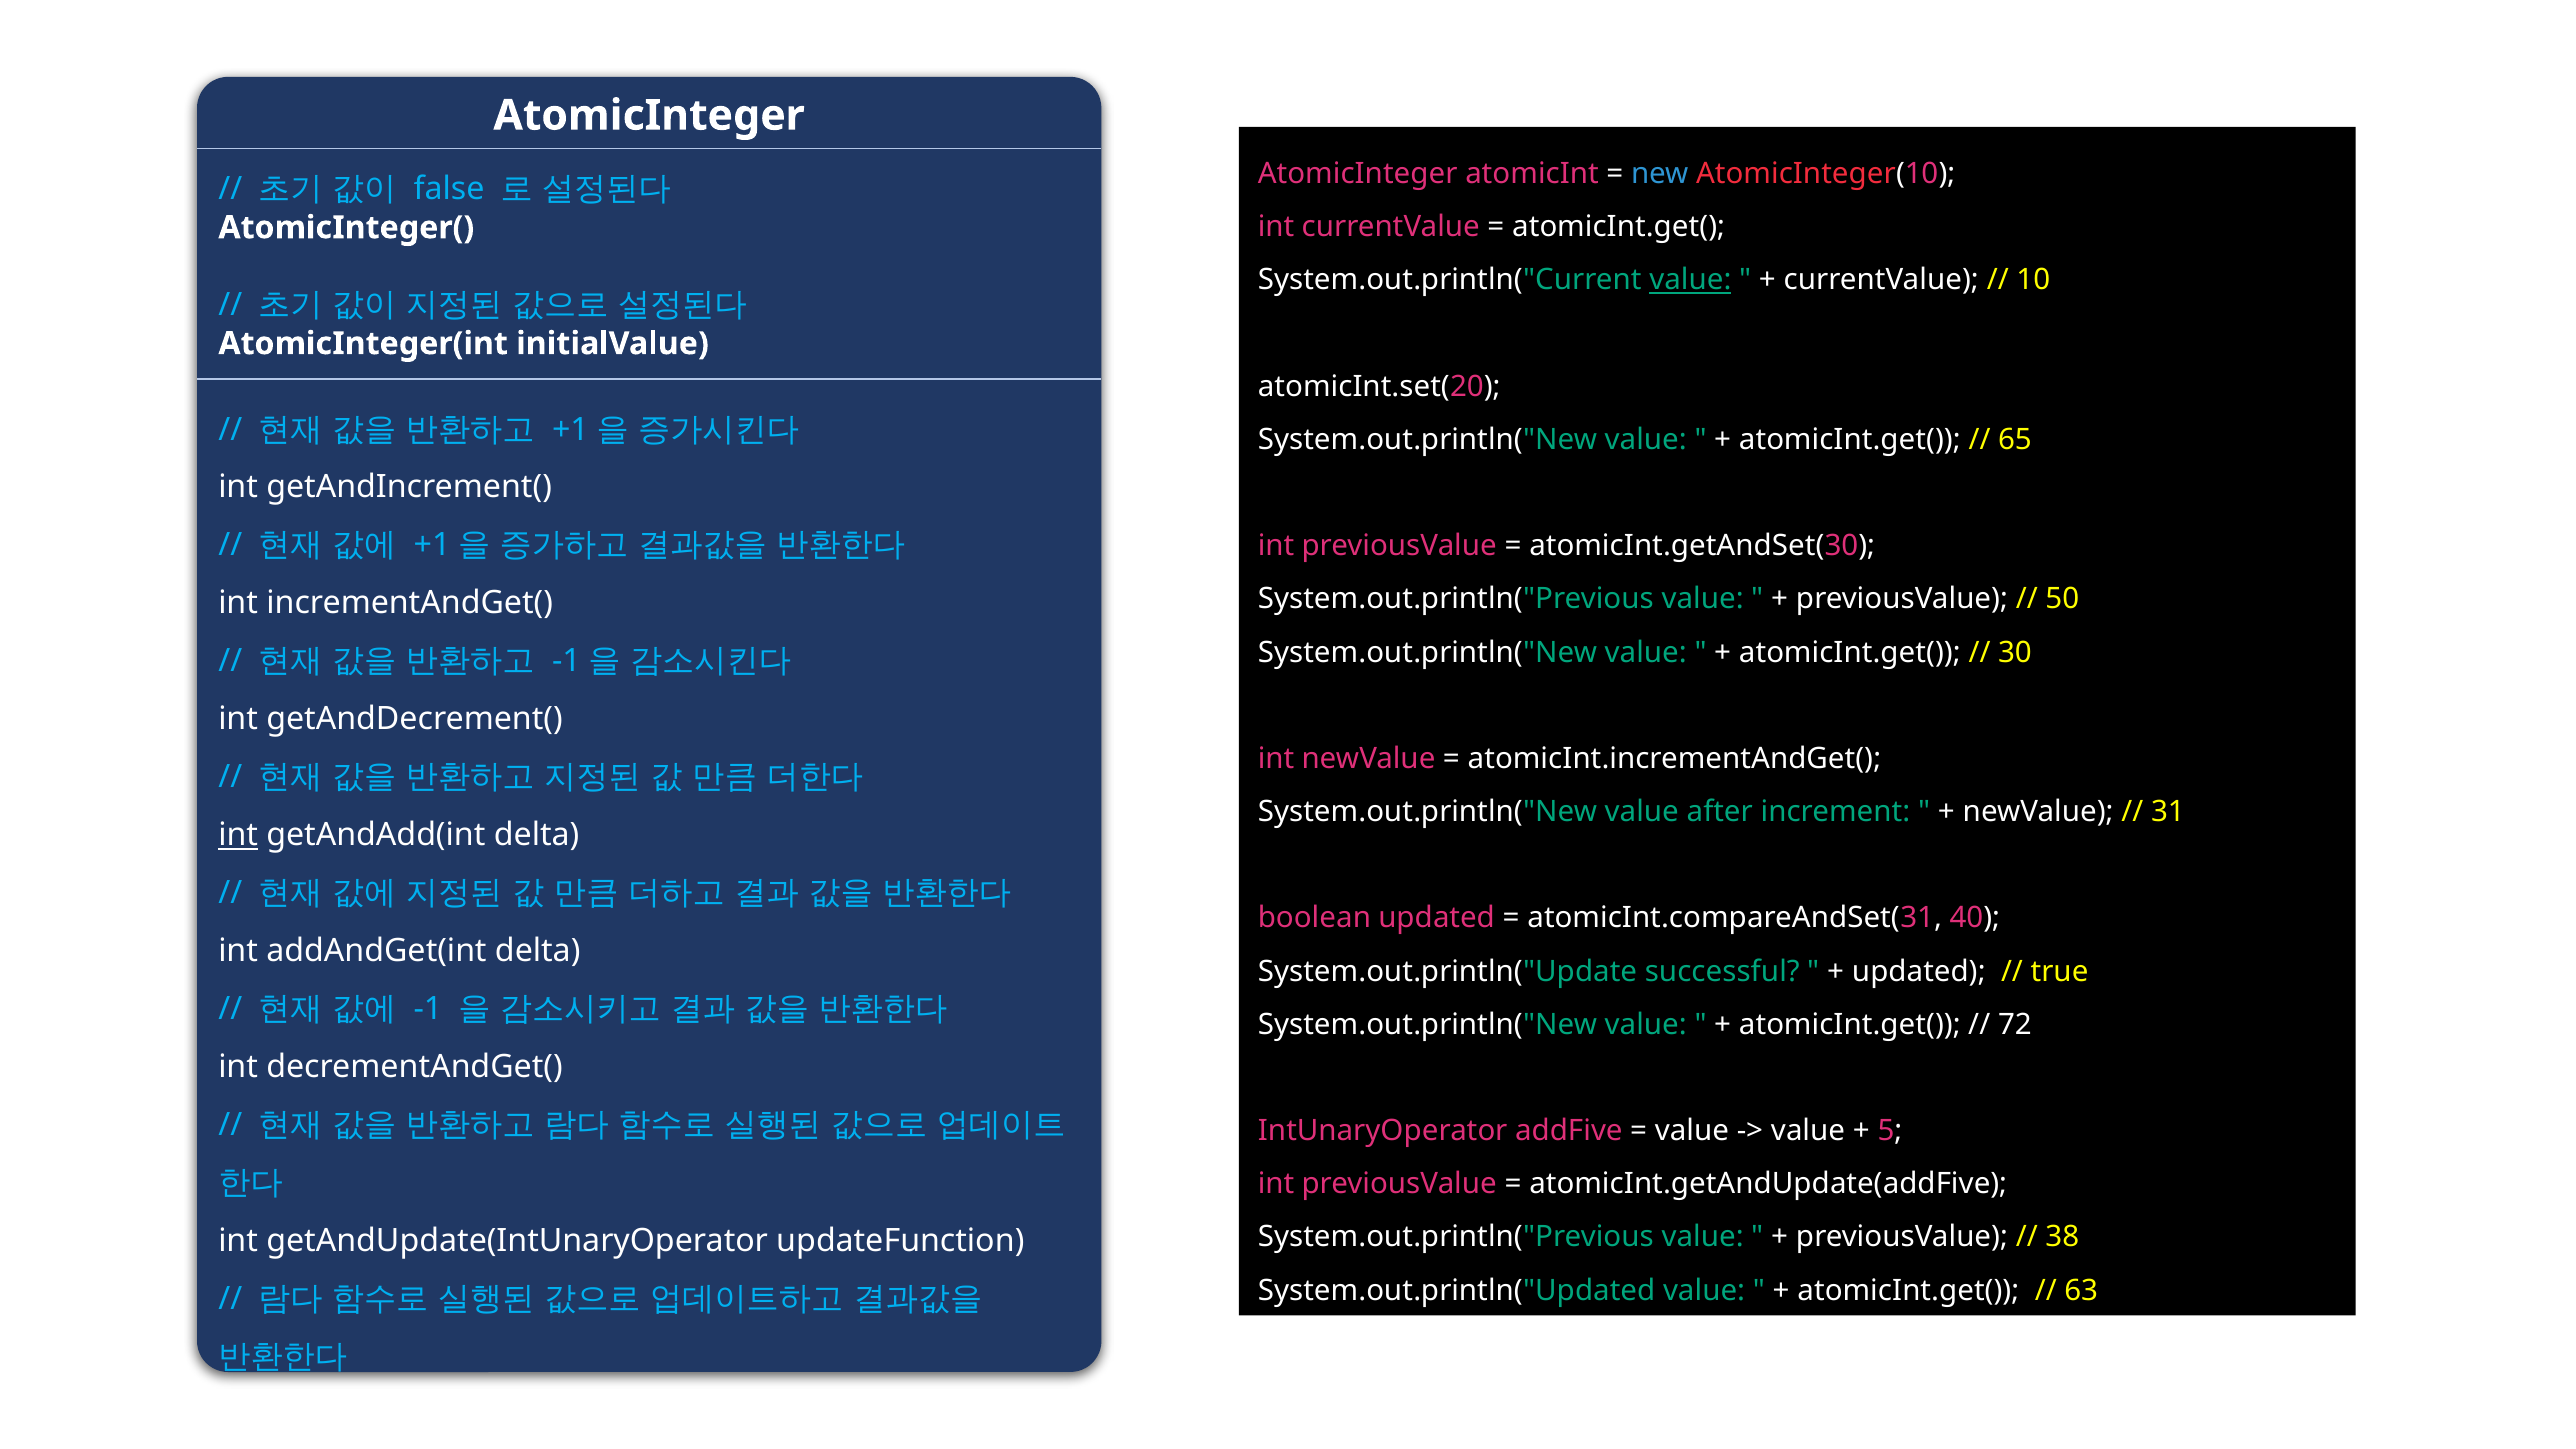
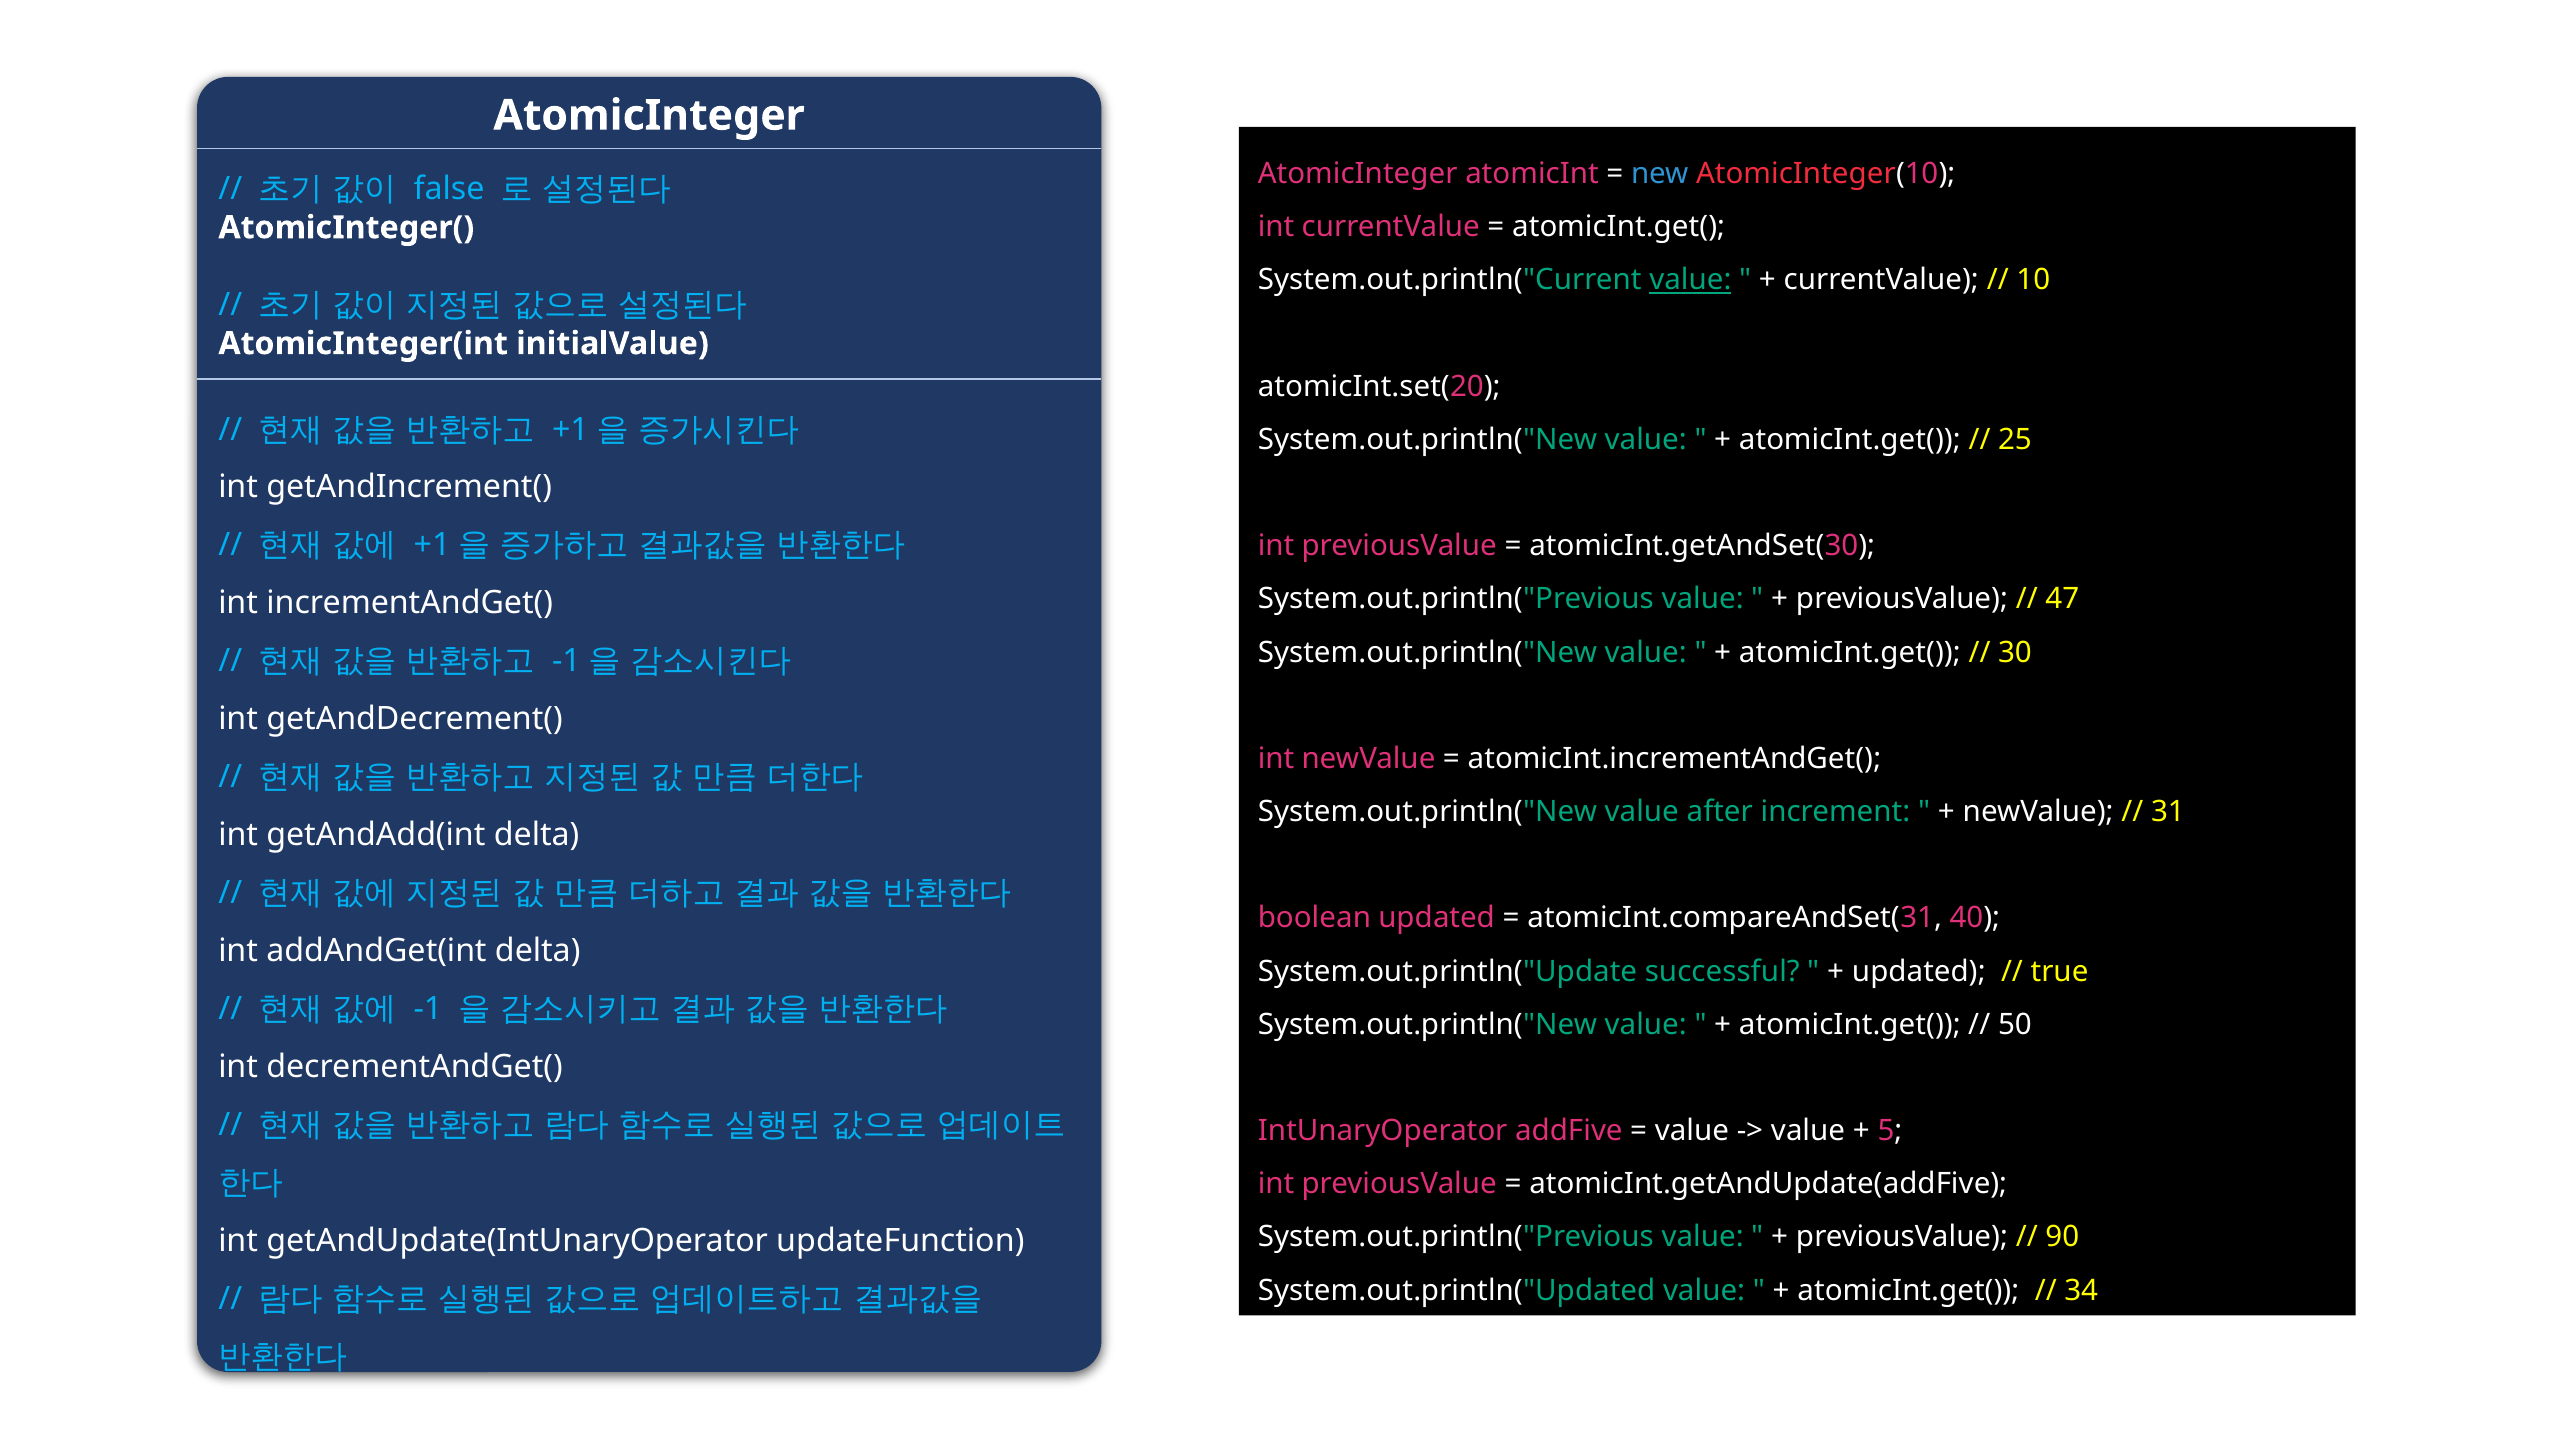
65: 65 -> 25 (2015, 440)
50: 50 -> 47 (2062, 599)
int underline: present -> none (238, 835)
72: 72 -> 50 (2015, 1024)
38: 38 -> 90 (2062, 1237)
63: 63 -> 34 (2081, 1290)
